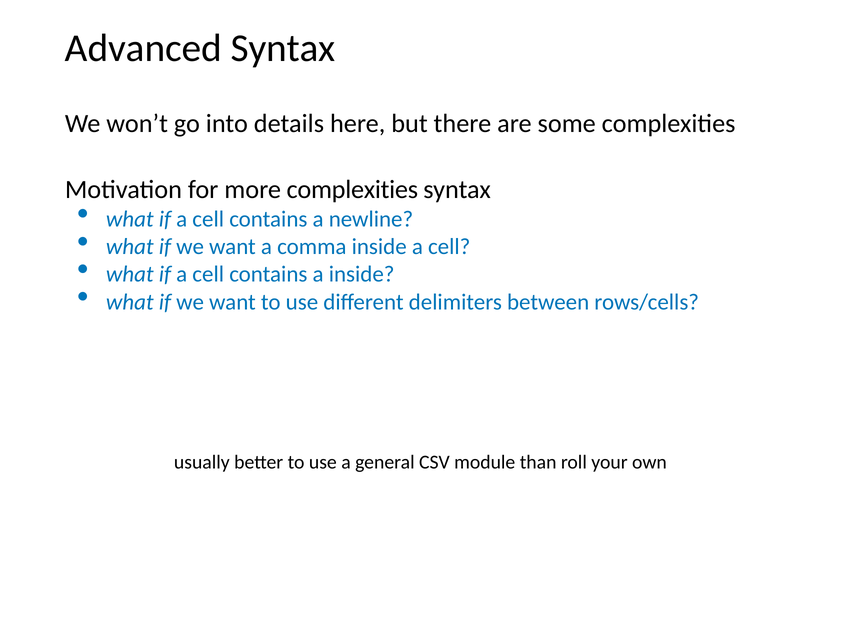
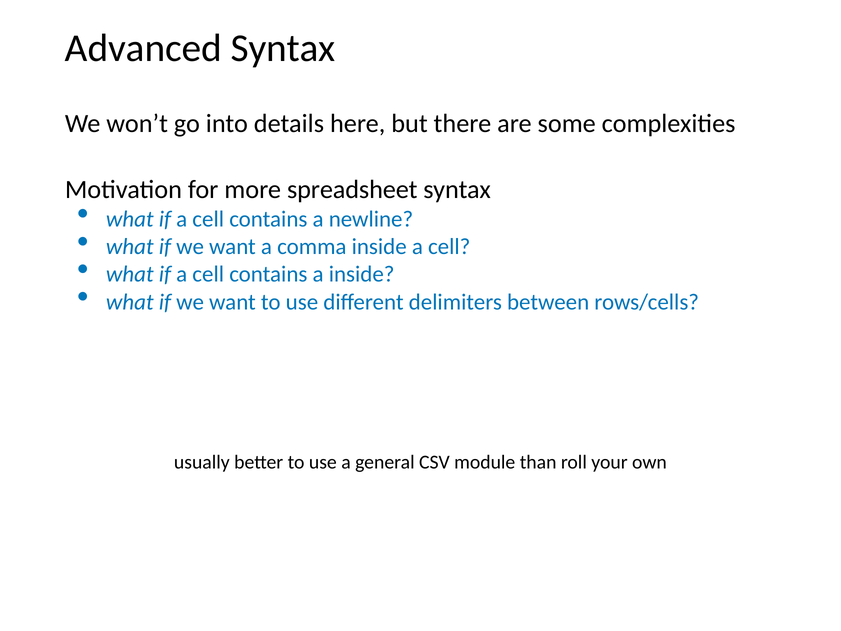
more complexities: complexities -> spreadsheet (352, 190)
